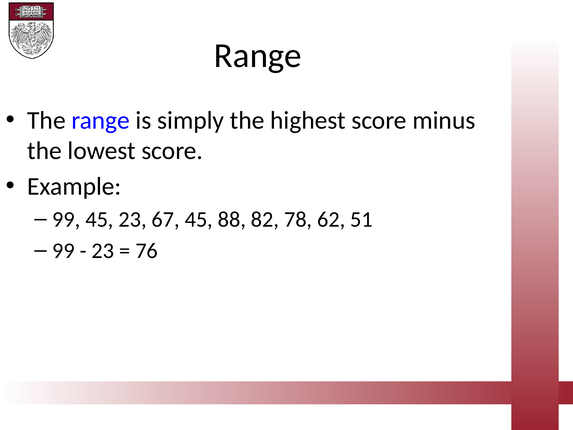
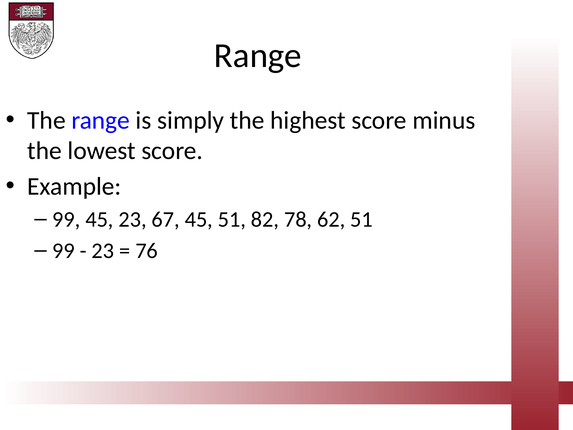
45 88: 88 -> 51 (232, 219)
